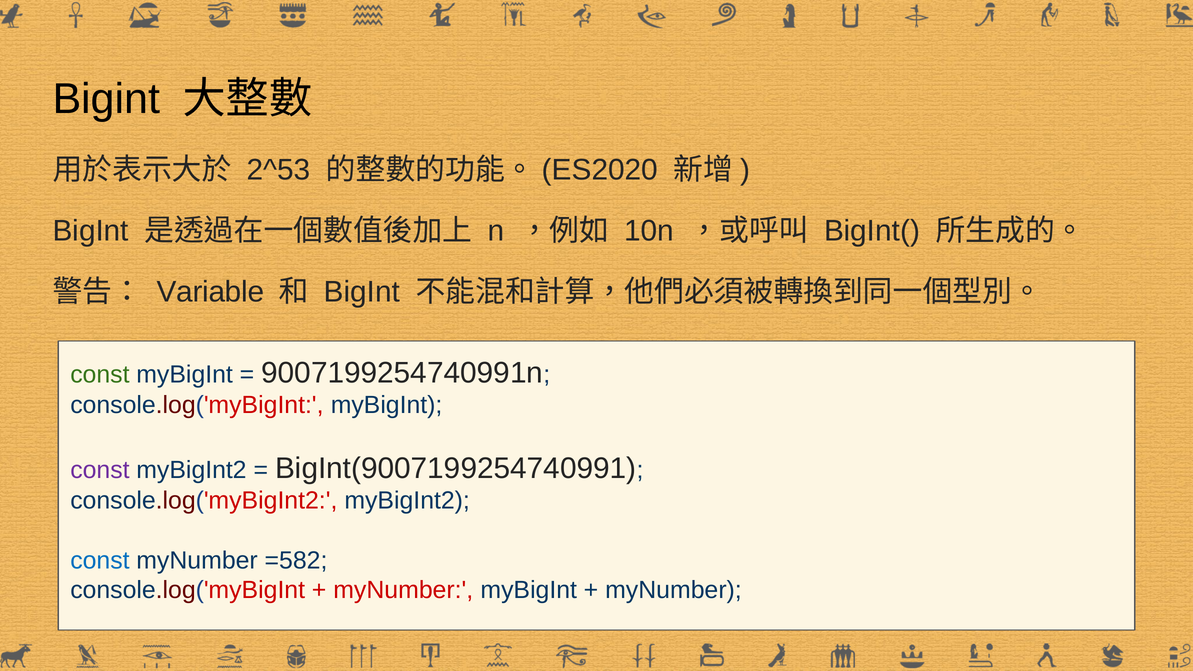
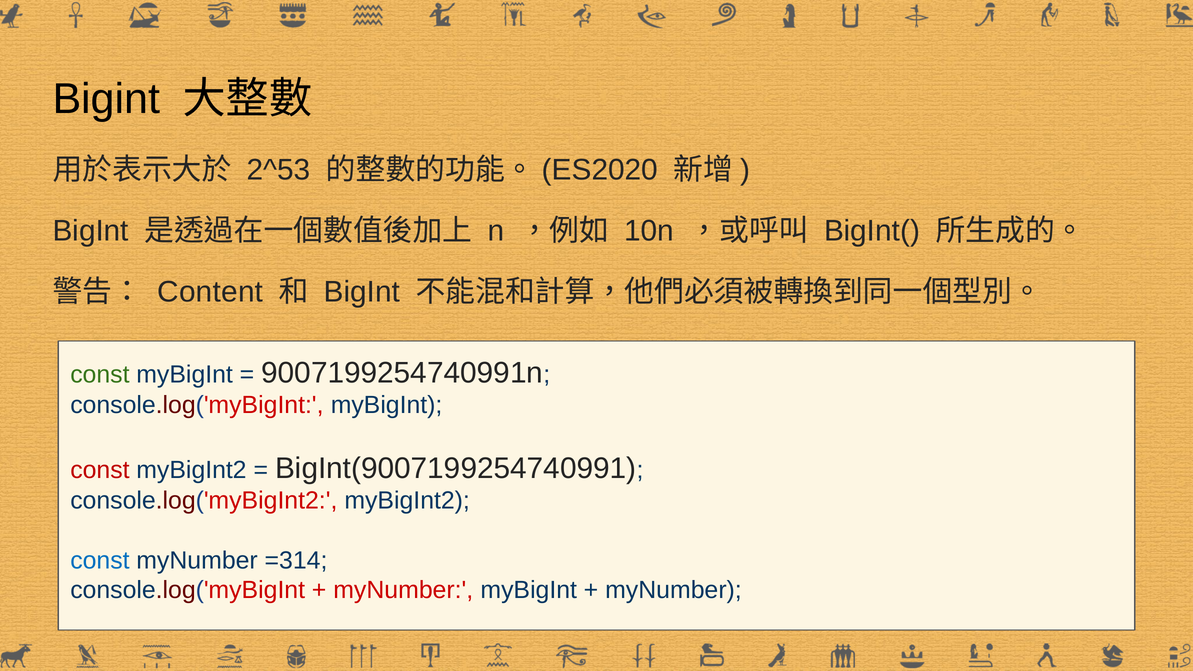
Variable: Variable -> Content (210, 292)
const colour: purple -> red (100, 470)
=582: =582 -> =314 (296, 560)
